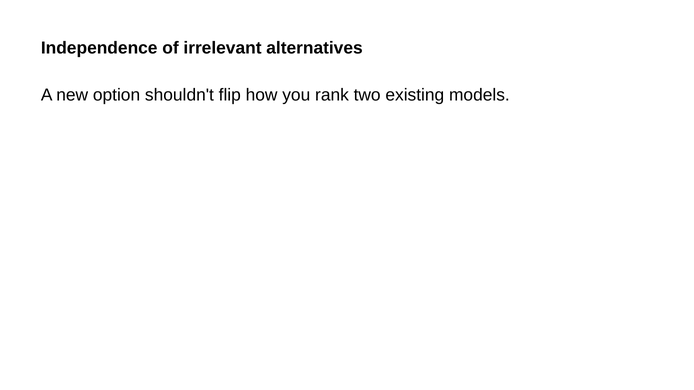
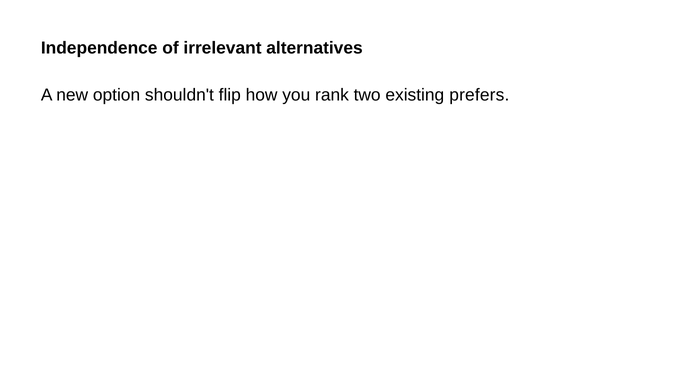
models: models -> prefers (479, 95)
